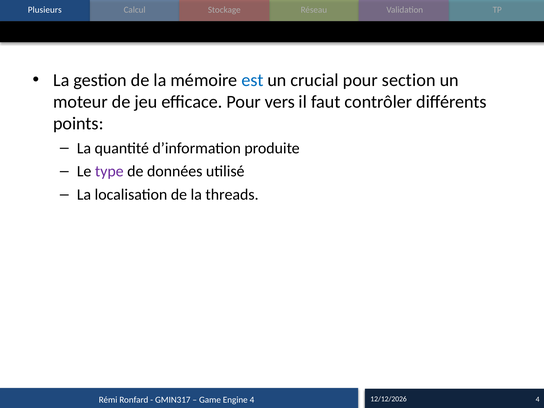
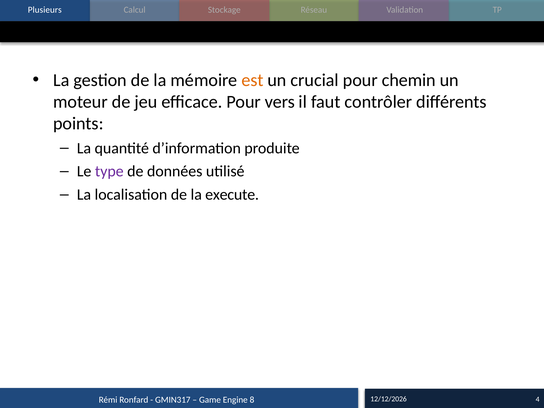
est colour: blue -> orange (252, 80)
section: section -> chemin (409, 80)
threads: threads -> execute (232, 195)
Engine 4: 4 -> 8 (252, 400)
